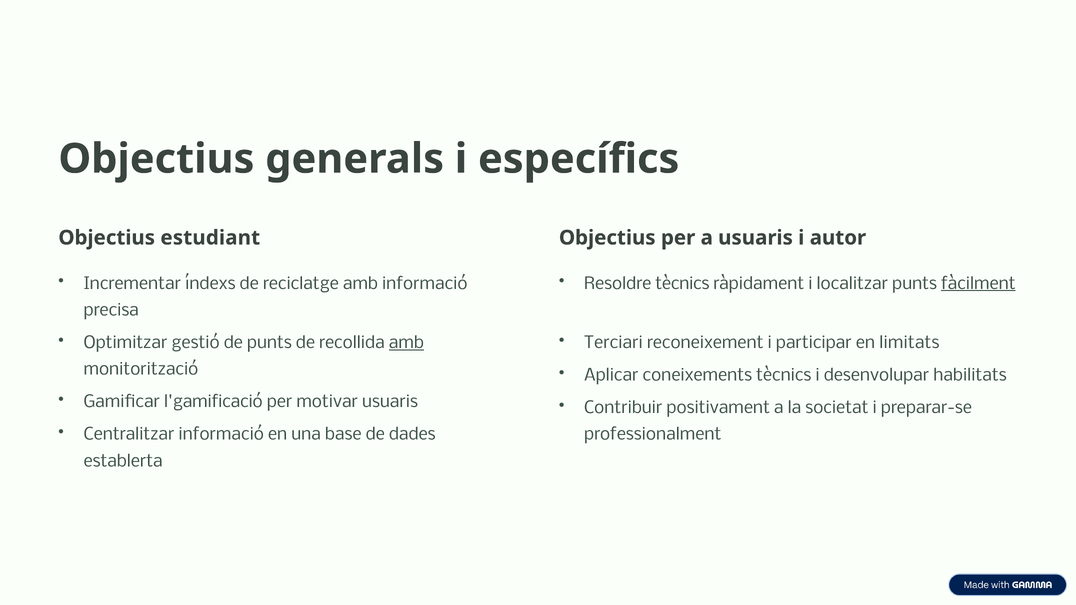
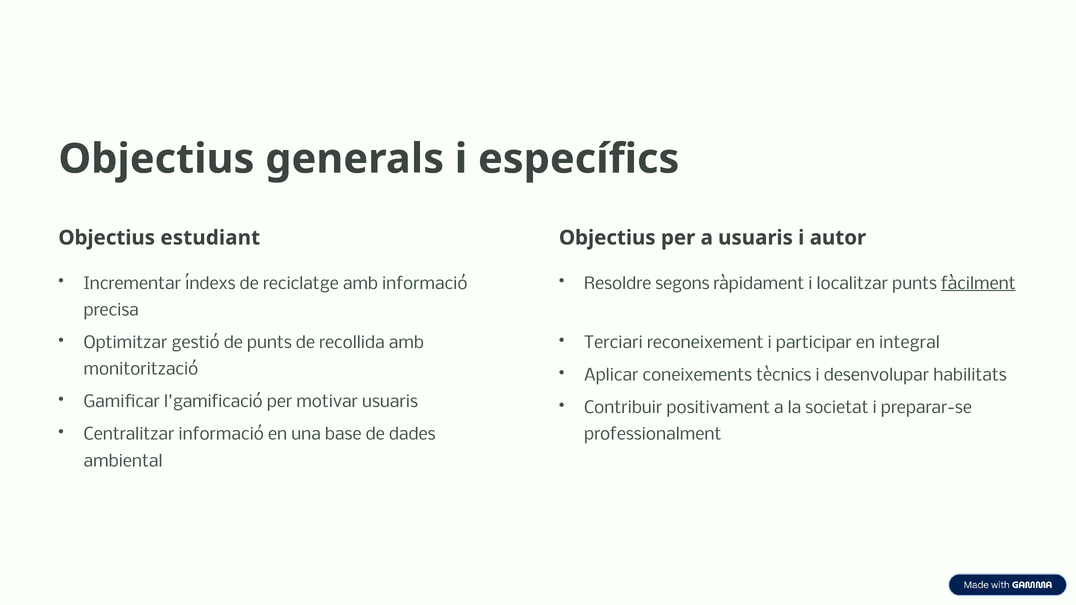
Resoldre tècnics: tècnics -> segons (682, 284)
amb underline: present -> none (406, 343)
limitats: limitats -> integral (909, 343)
establerta: establerta -> ambiental (123, 461)
